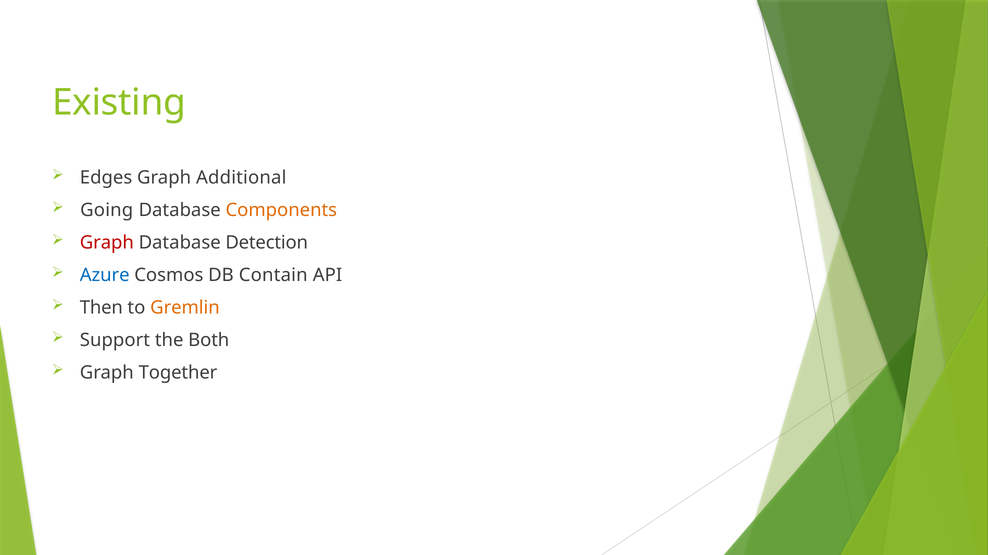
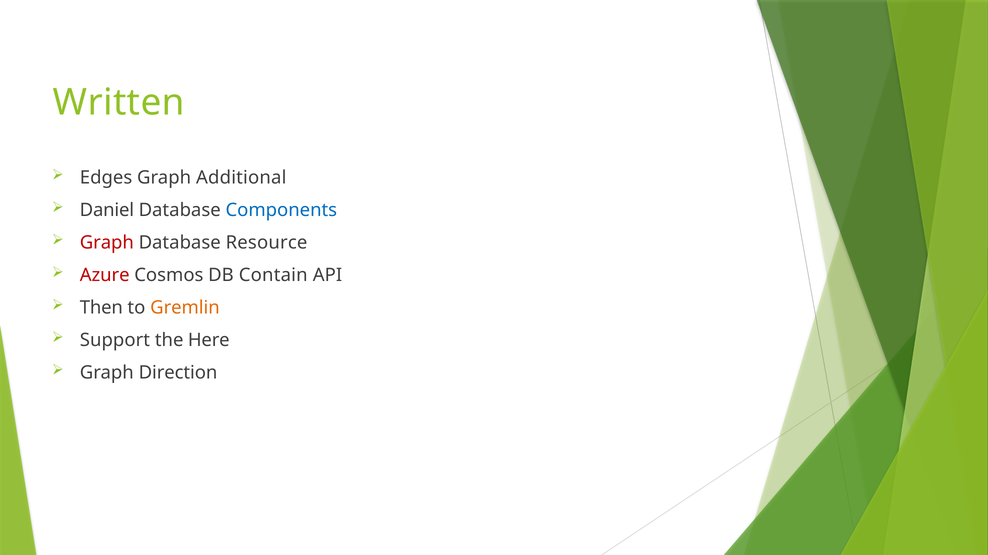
Existing: Existing -> Written (119, 103)
Going: Going -> Daniel (107, 210)
Components colour: orange -> blue (281, 210)
Detection: Detection -> Resource (267, 243)
Azure colour: blue -> red (105, 275)
Both: Both -> Here (209, 340)
Together: Together -> Direction (178, 373)
